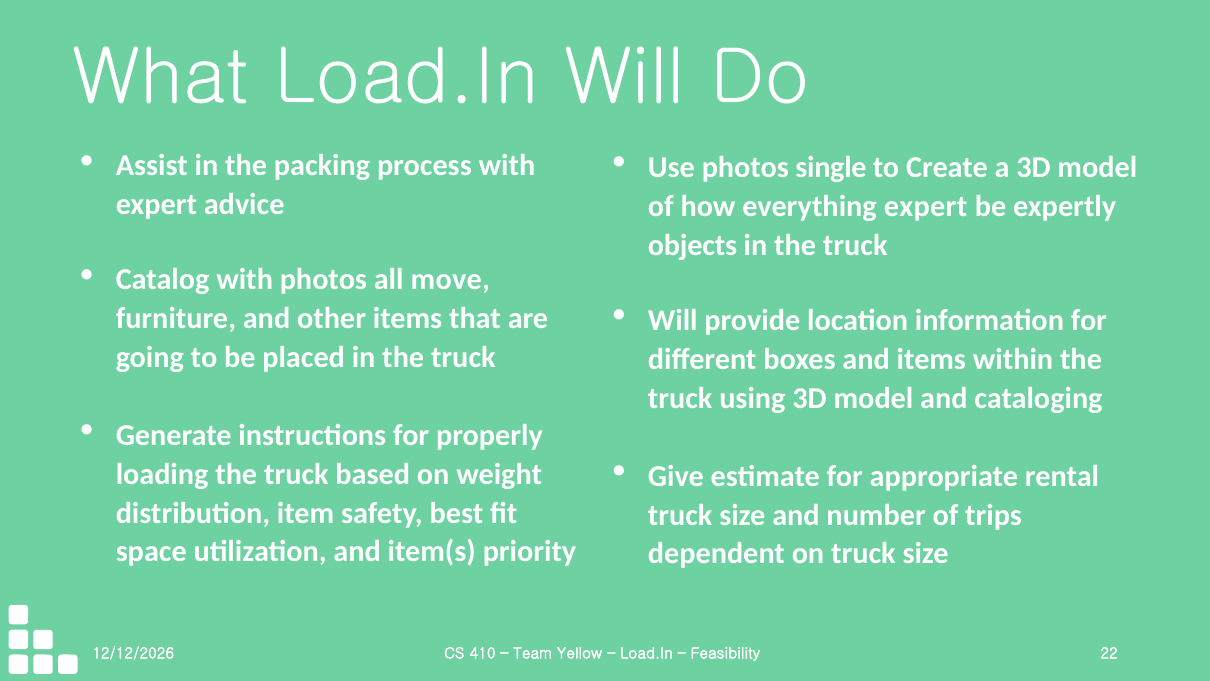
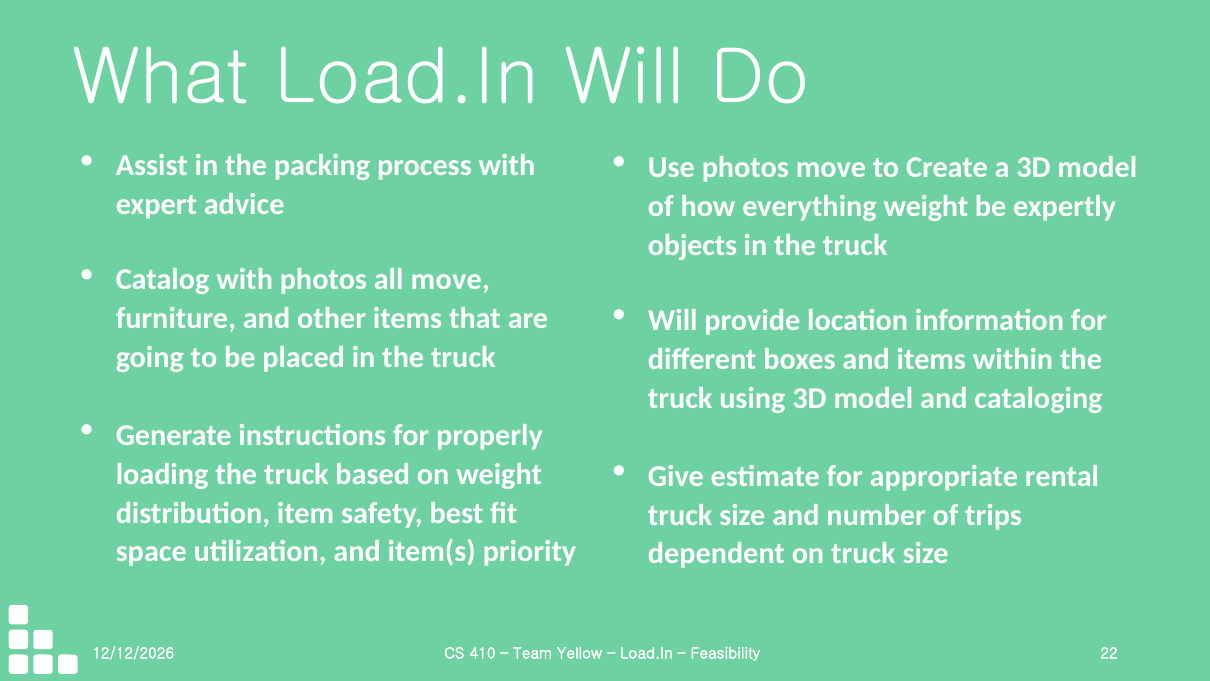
photos single: single -> move (831, 168)
everything expert: expert -> weight (926, 207)
